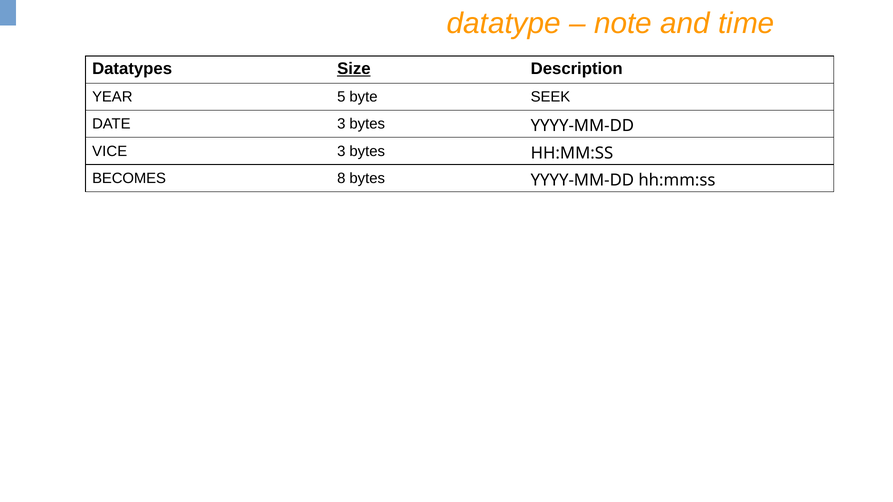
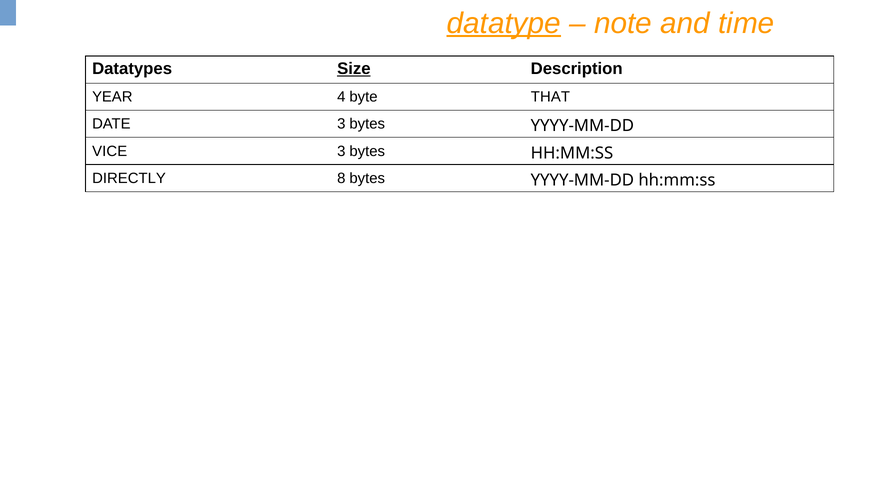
datatype underline: none -> present (504, 23)
5: 5 -> 4 (341, 97)
SEEK: SEEK -> THAT (550, 97)
BECOMES: BECOMES -> DIRECTLY (129, 178)
